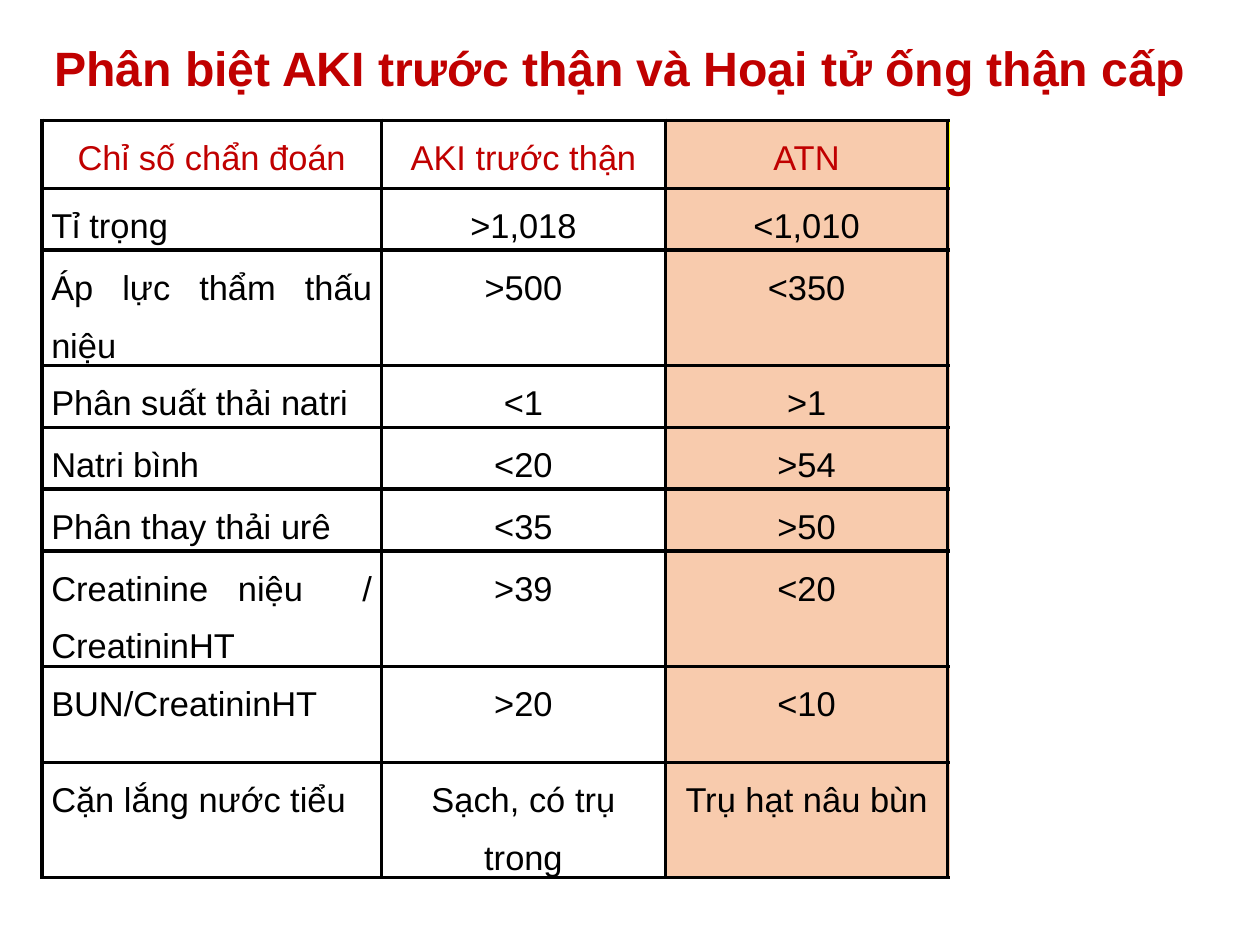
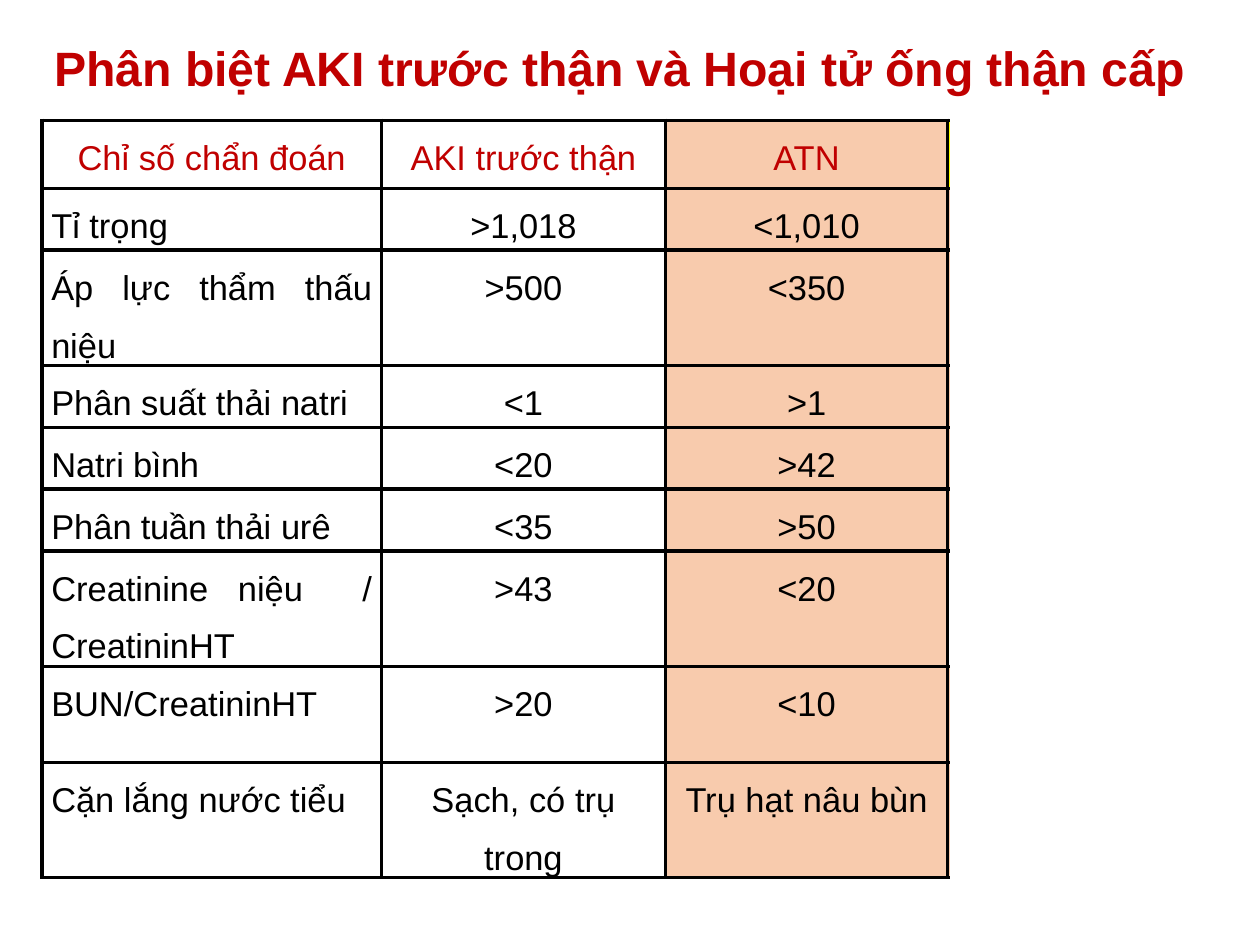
>54: >54 -> >42 (807, 466)
thay: thay -> tuần (174, 528)
>39: >39 -> >43 (523, 590)
